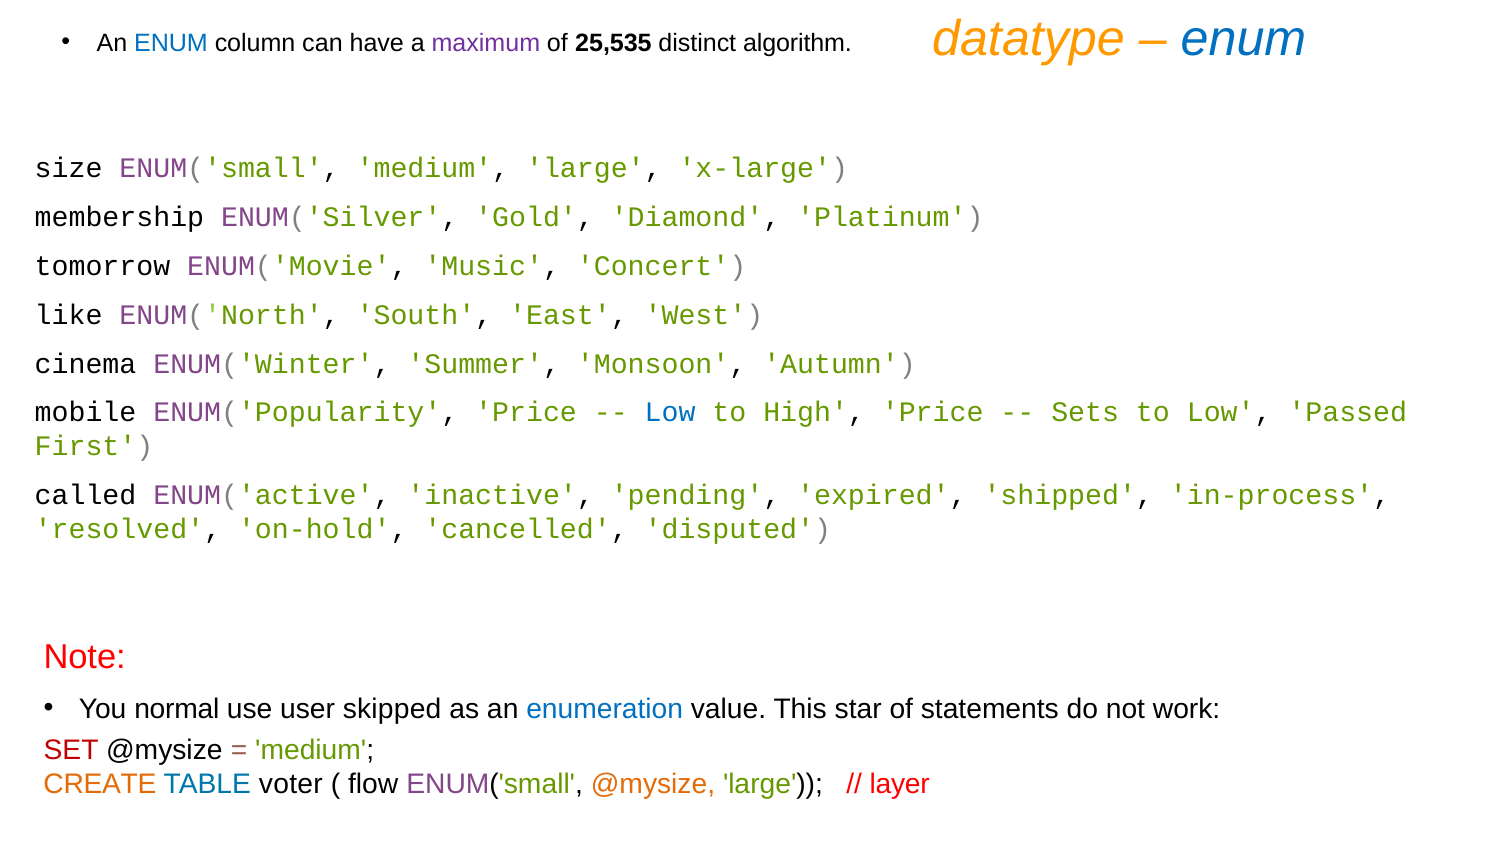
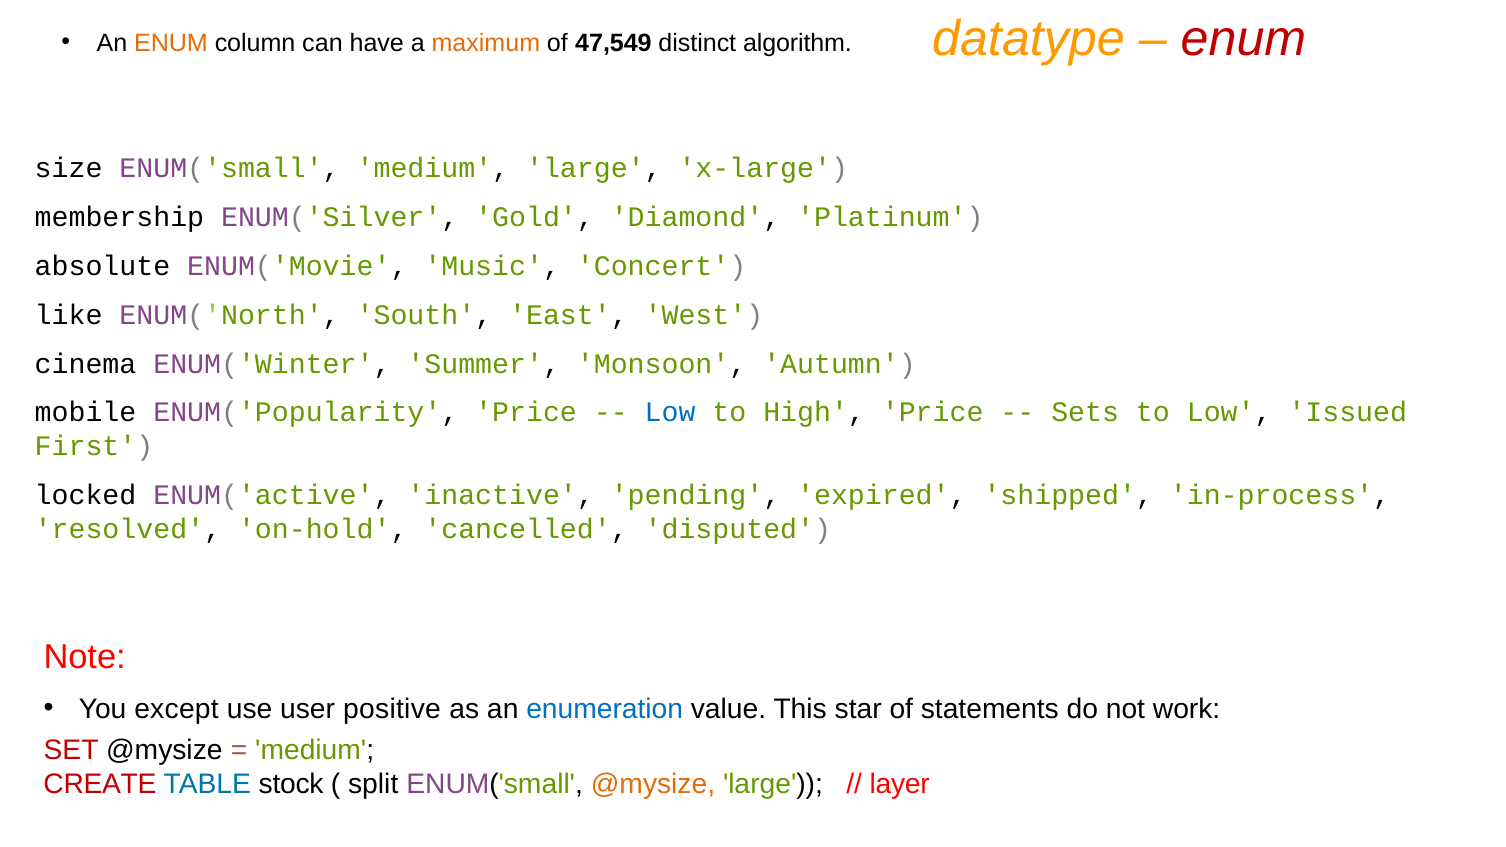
enum colour: blue -> red (1243, 39)
ENUM colour: blue -> orange (171, 43)
maximum colour: purple -> orange (486, 43)
25,535: 25,535 -> 47,549 (613, 43)
tomorrow: tomorrow -> absolute (102, 266)
Passed: Passed -> Issued (1348, 413)
called: called -> locked (86, 495)
normal: normal -> except (177, 709)
skipped: skipped -> positive (392, 709)
CREATE colour: orange -> red (100, 784)
voter: voter -> stock (291, 784)
flow: flow -> split (373, 784)
